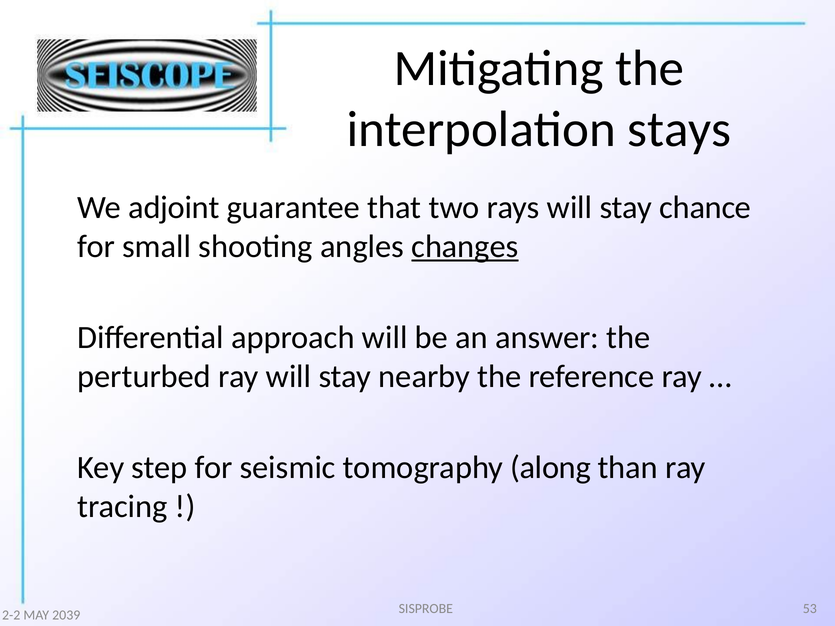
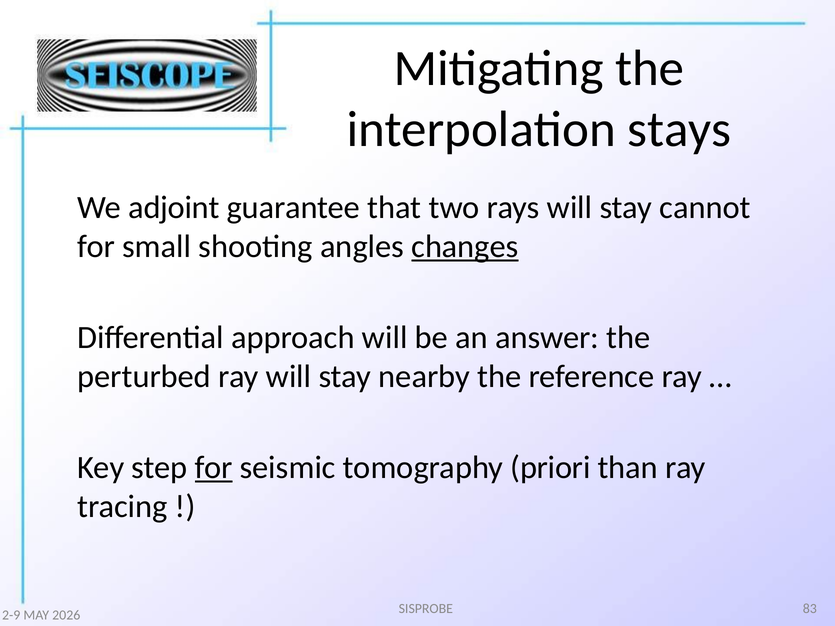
chance: chance -> cannot (705, 208)
for underline: none -> present (214, 468)
along: along -> priori (550, 468)
53: 53 -> 83 (810, 609)
2-2: 2-2 -> 2-9 (11, 615)
2039: 2039 -> 2026 (66, 615)
